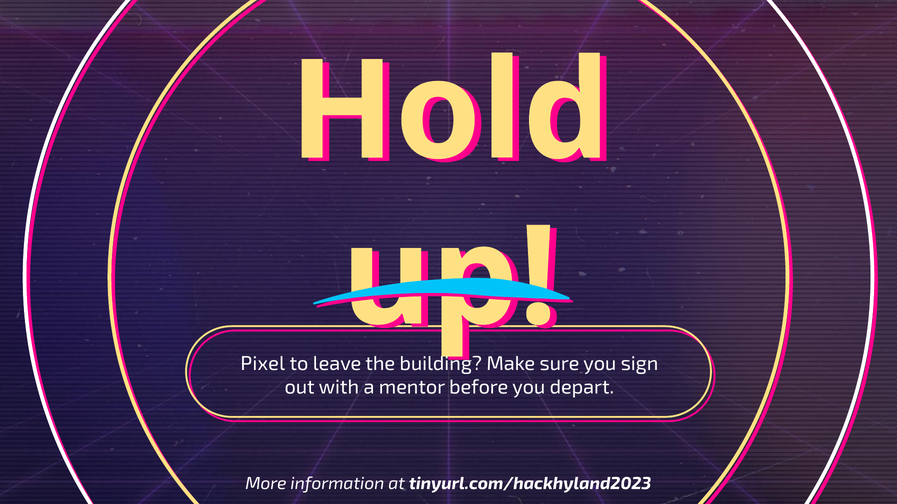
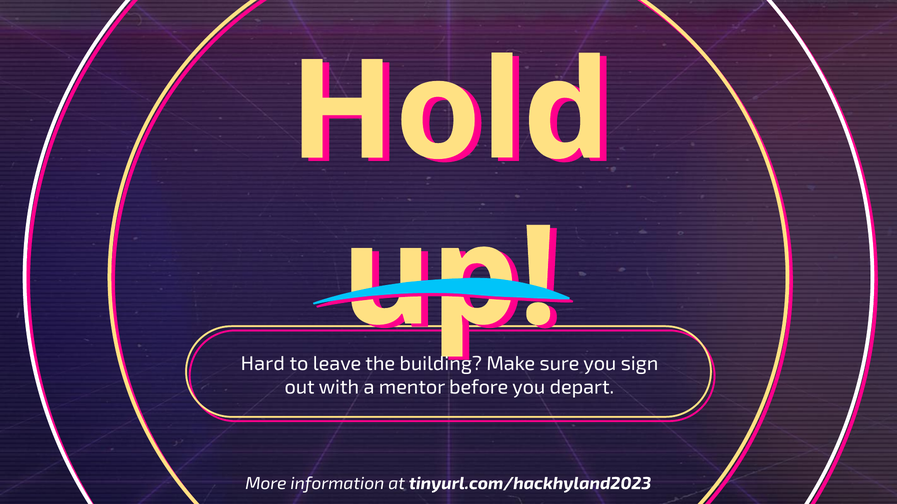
Pixel: Pixel -> Hard (263, 364)
